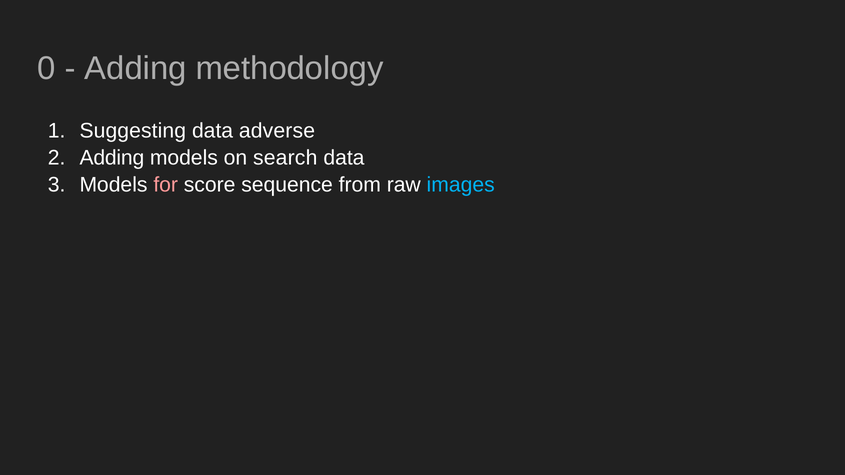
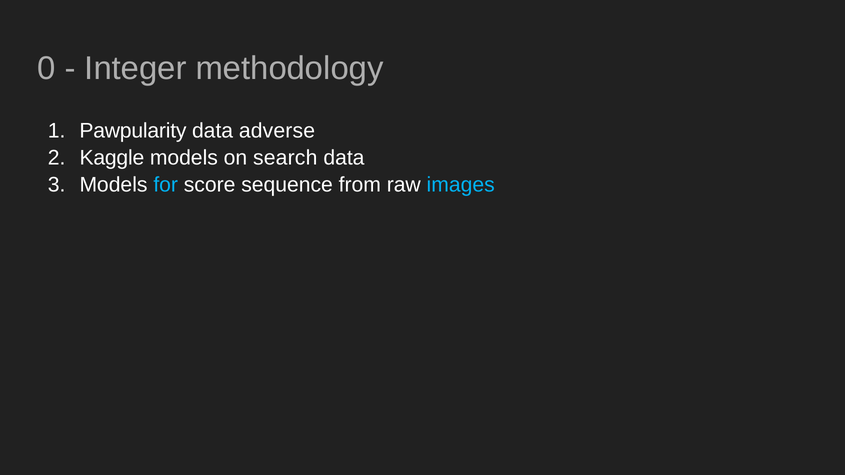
Adding: Adding -> Integer (136, 68)
Suggesting: Suggesting -> Pawpularity (133, 131)
Adding: Adding -> Kaggle (112, 158)
for colour: pink -> light blue (166, 185)
